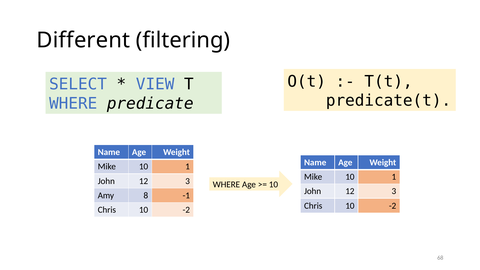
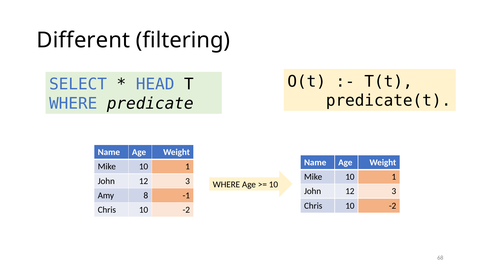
VIEW: VIEW -> HEAD (155, 84)
